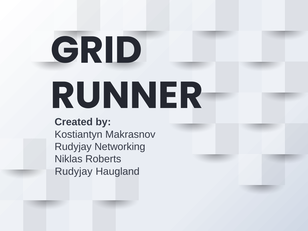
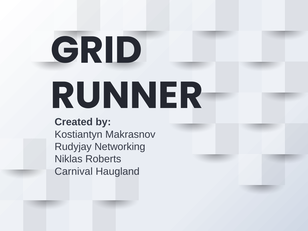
Rudyjay: Rudyjay -> Carnival (74, 171)
